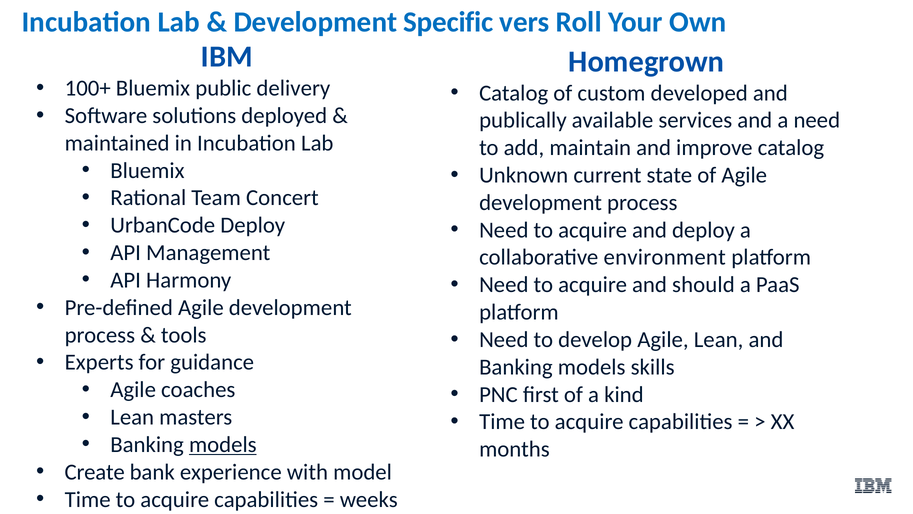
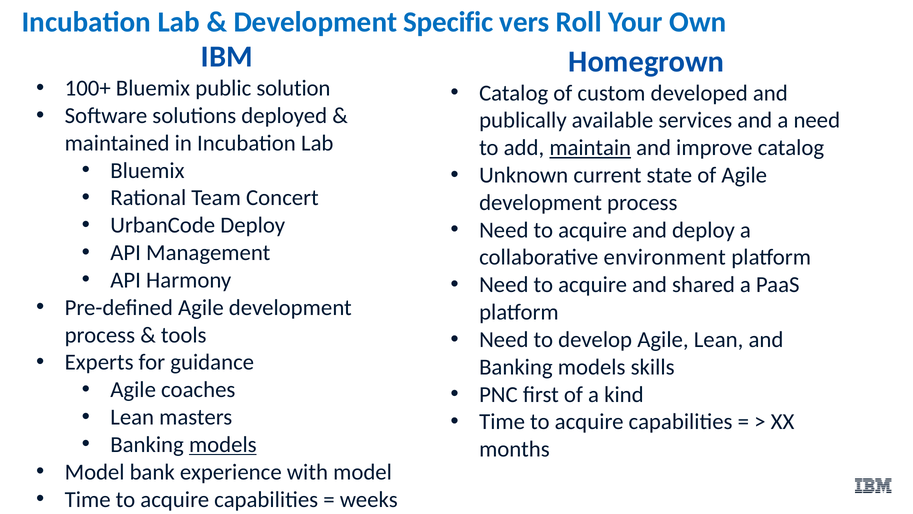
delivery: delivery -> solution (293, 88)
maintain underline: none -> present (590, 148)
should: should -> shared (704, 285)
Create: Create -> Model (95, 472)
